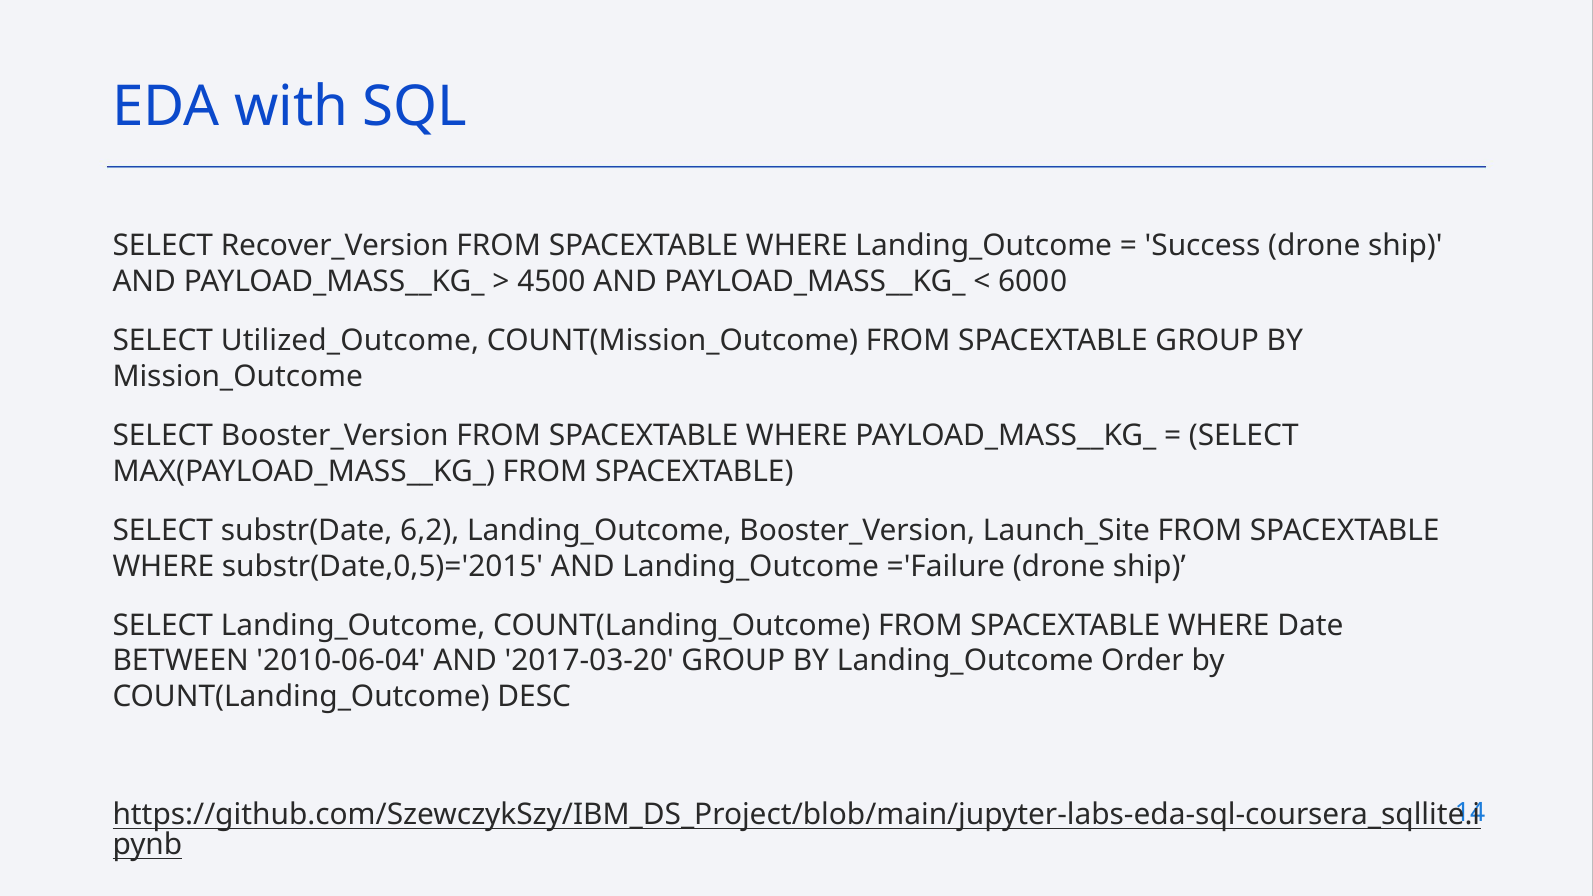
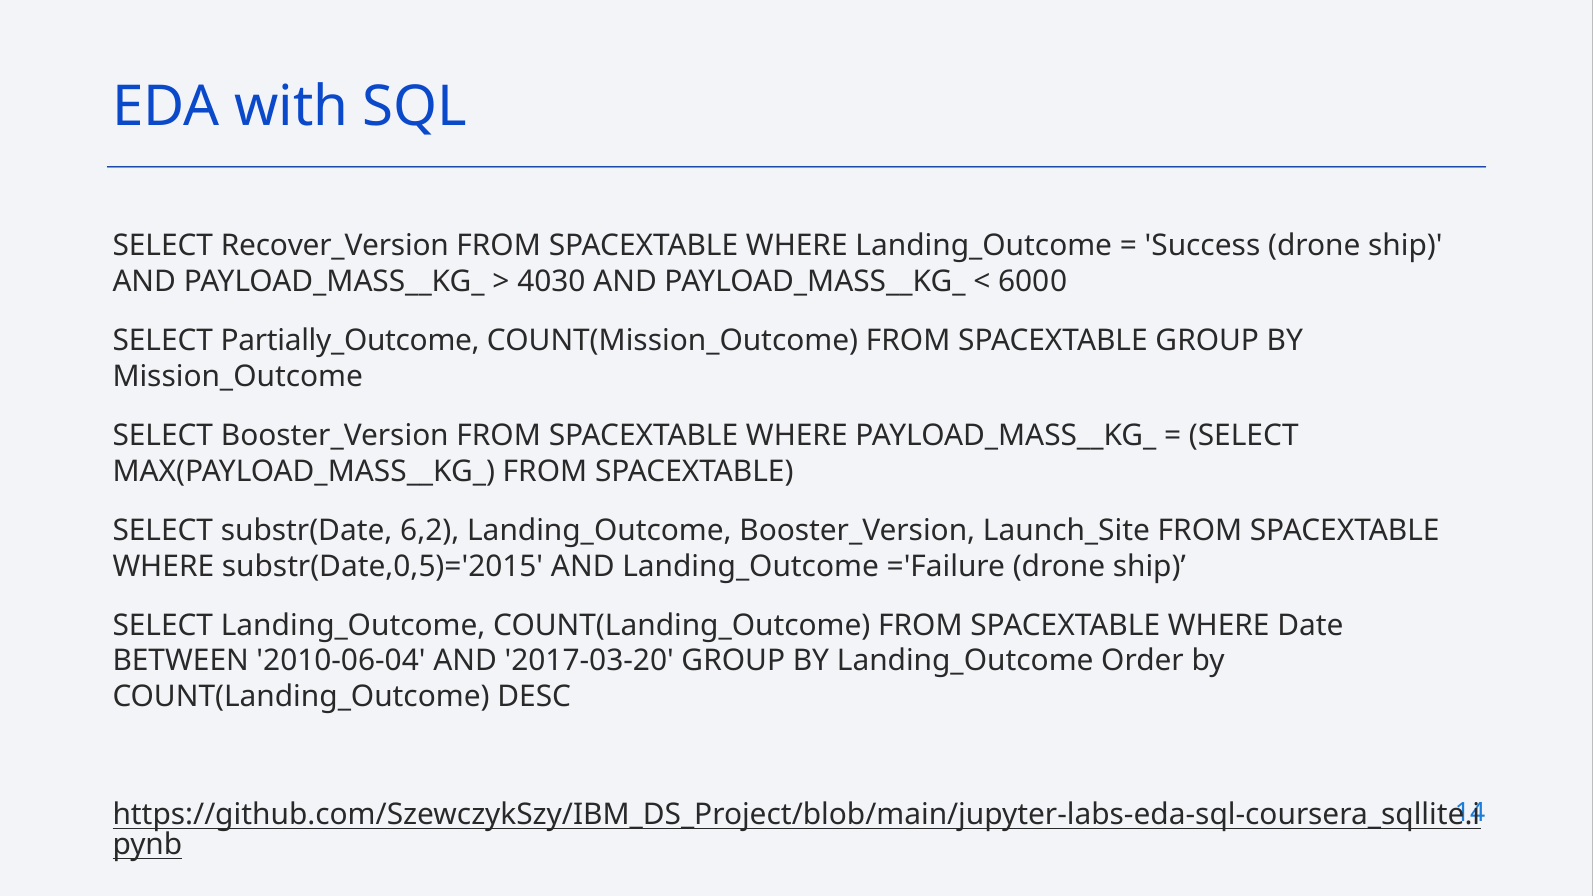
4500: 4500 -> 4030 (551, 281)
Utilized_Outcome: Utilized_Outcome -> Partially_Outcome (350, 341)
